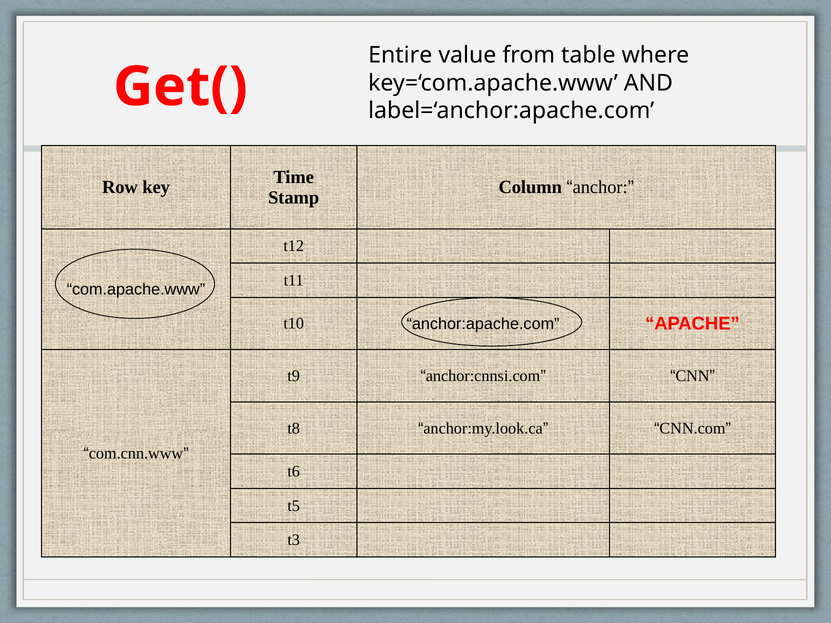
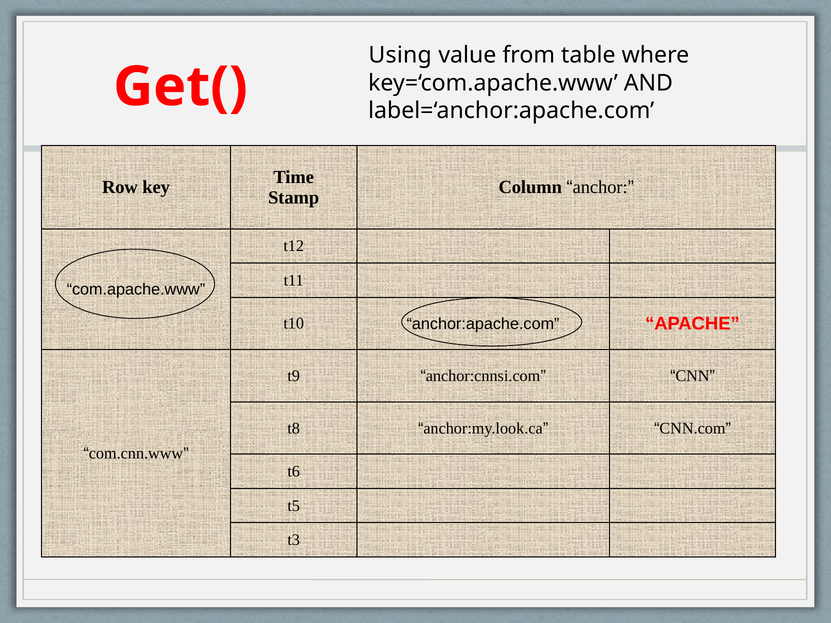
Entire: Entire -> Using (400, 55)
